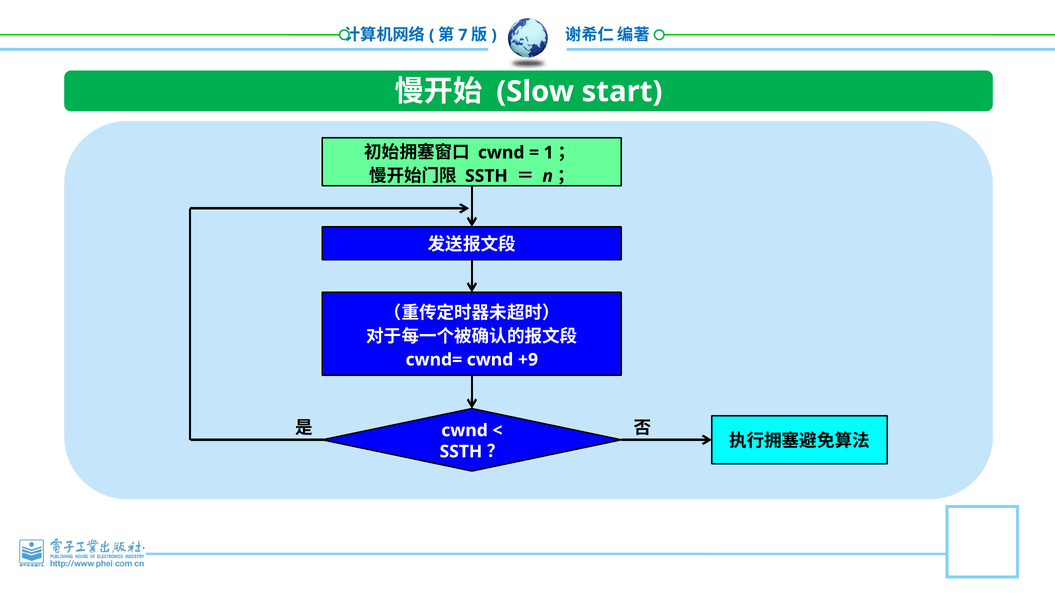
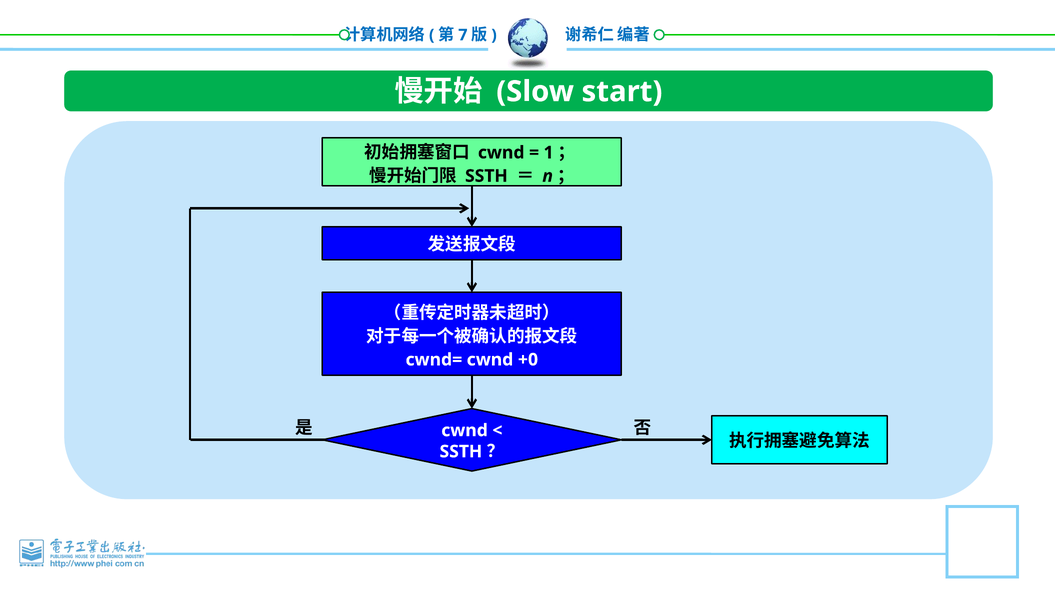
+9: +9 -> +0 (528, 360)
